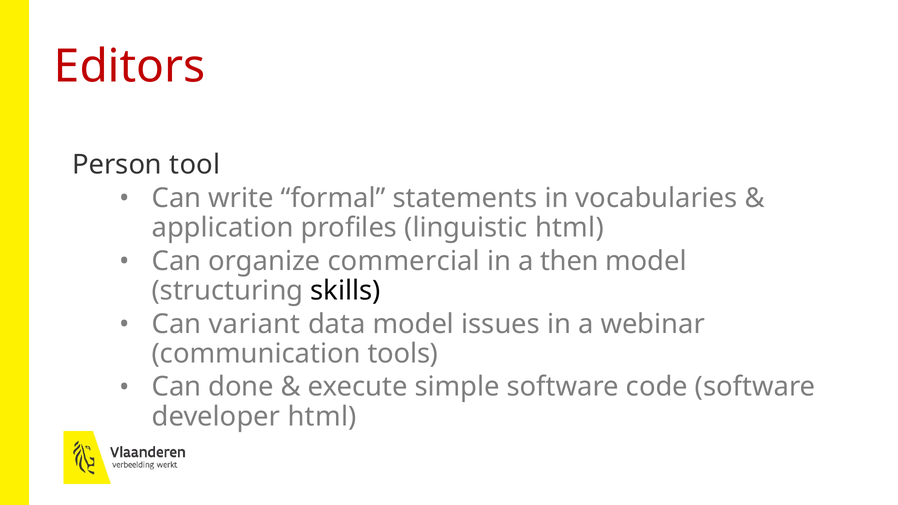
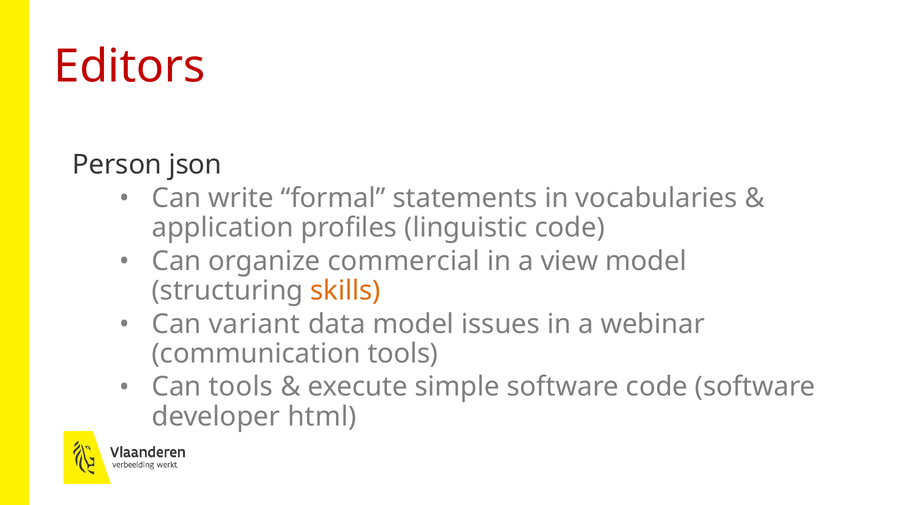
tool: tool -> json (195, 165)
linguistic html: html -> code (570, 228)
then: then -> view (570, 261)
skills colour: black -> orange (345, 291)
Can done: done -> tools (241, 387)
